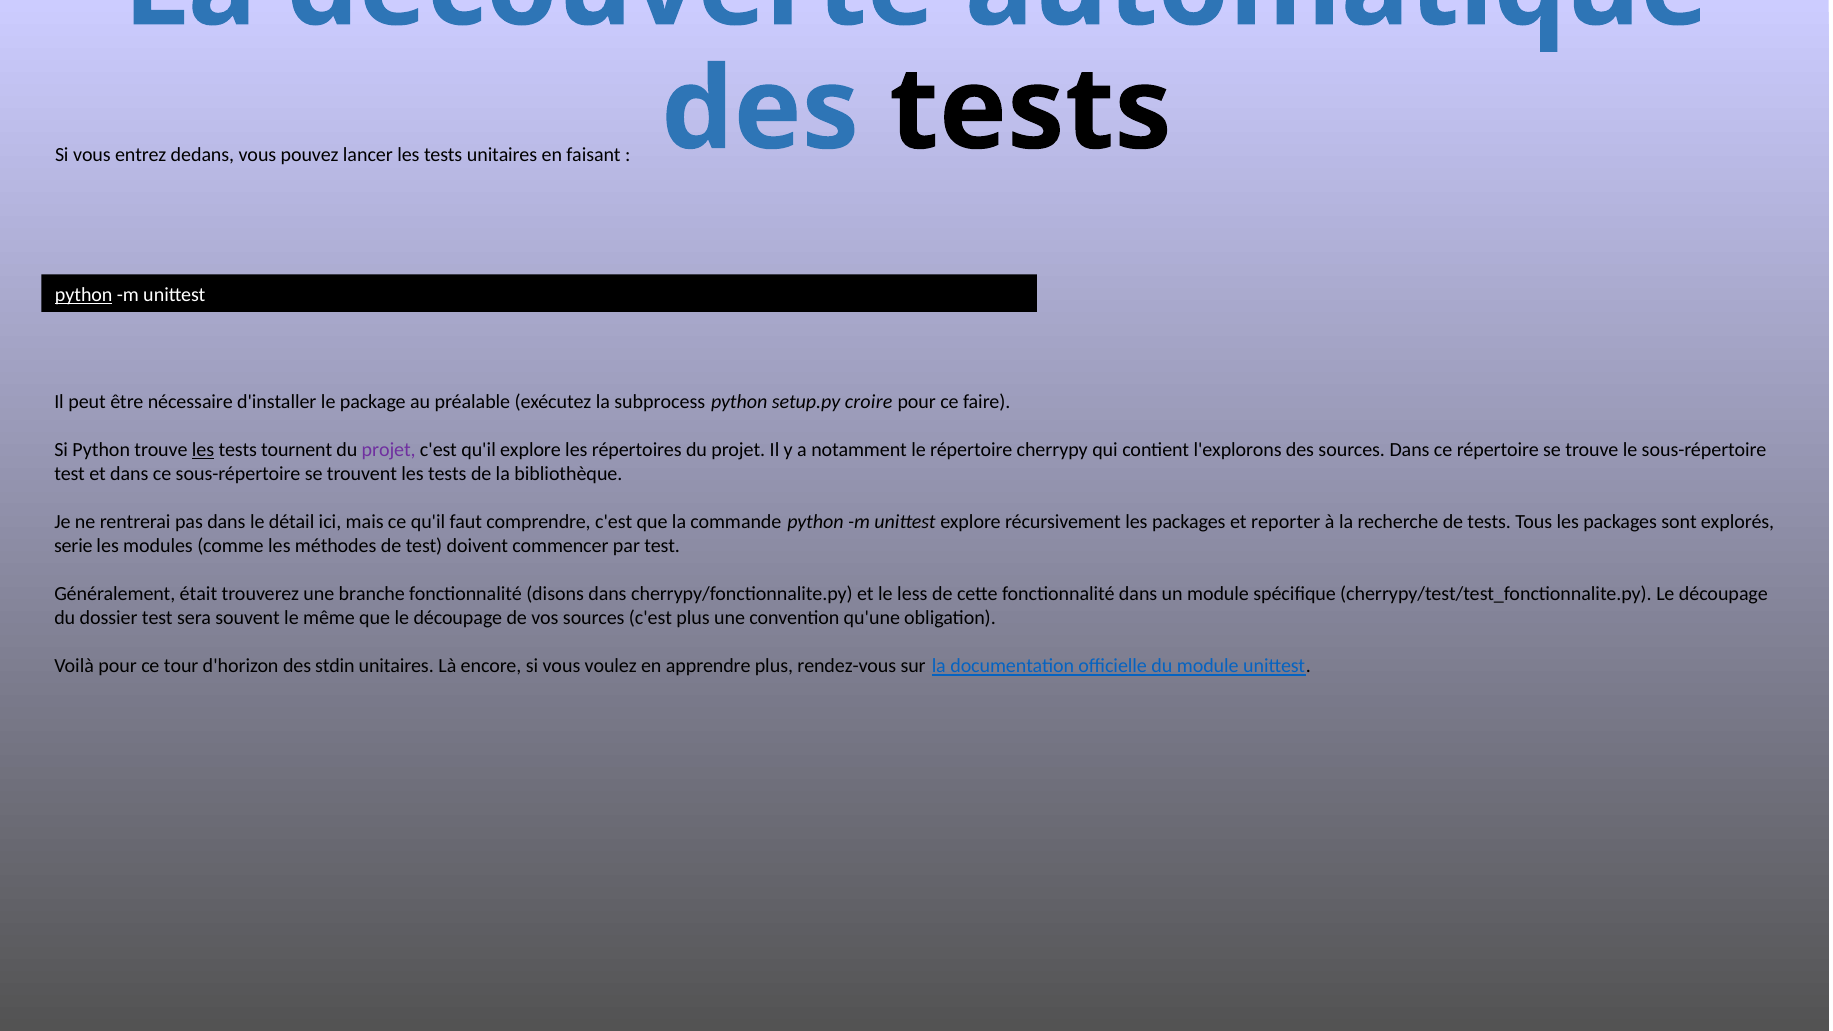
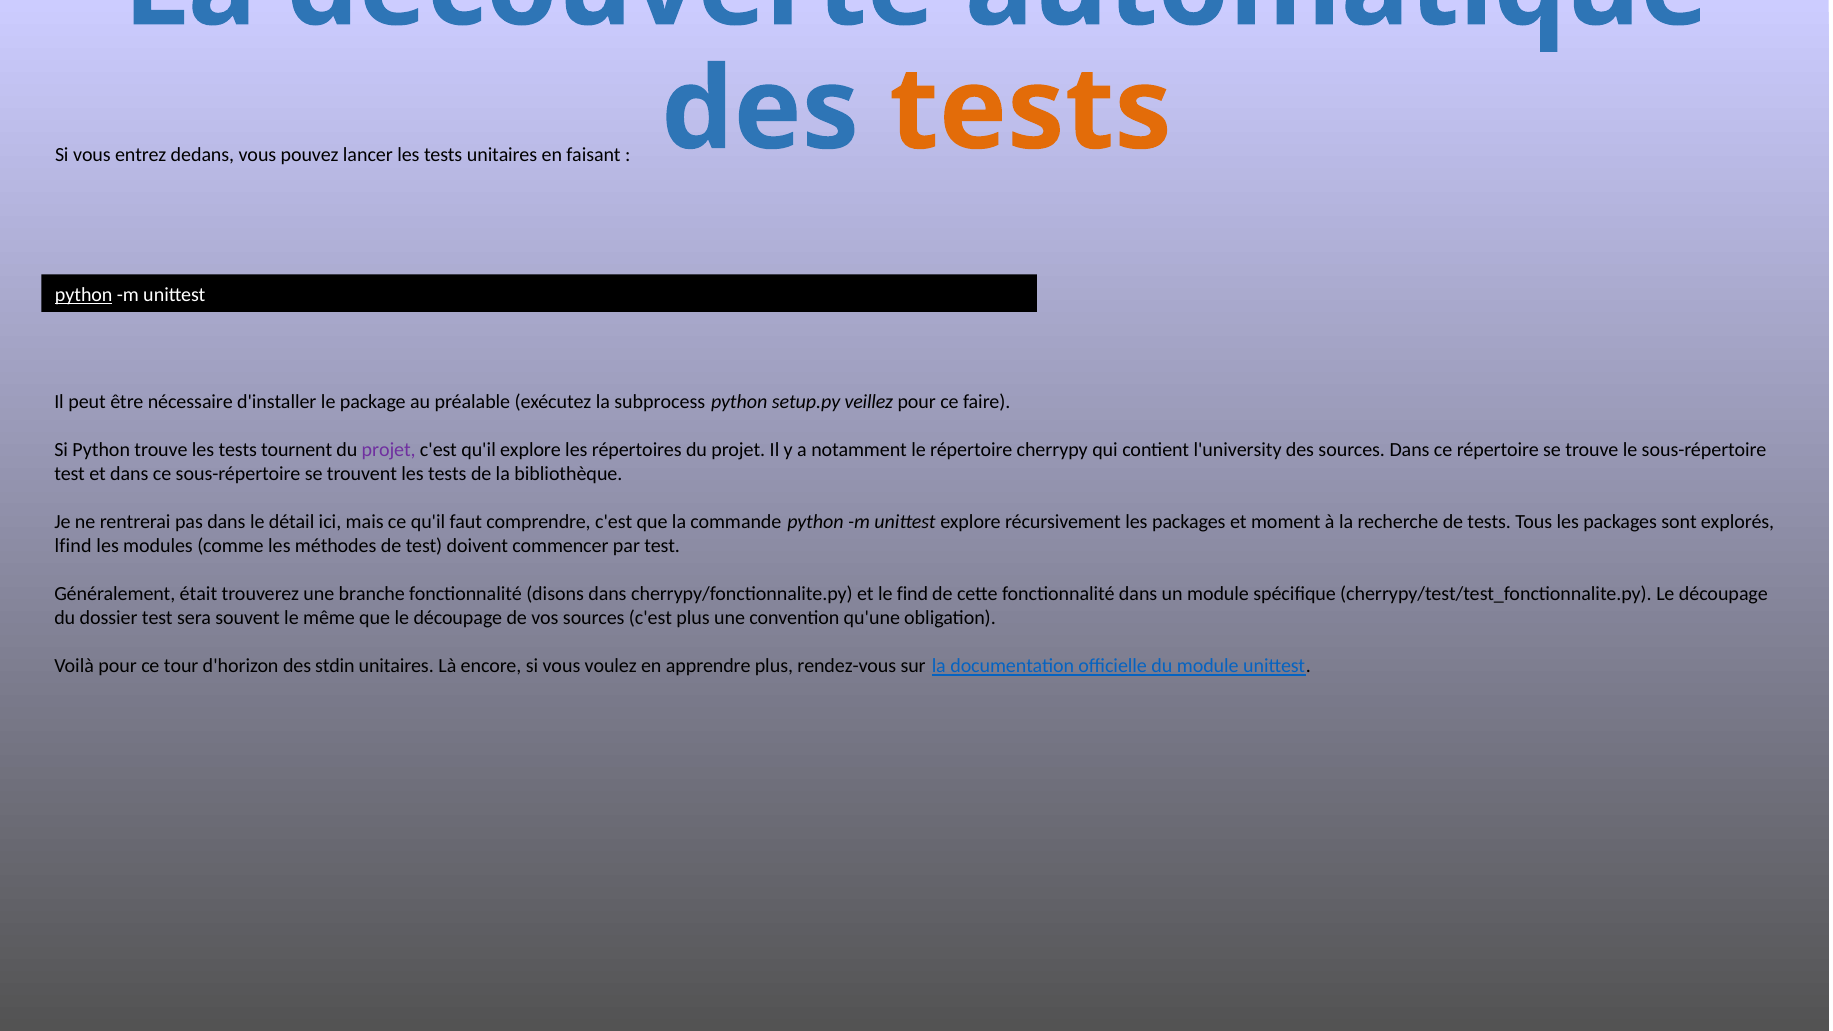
tests colour: black -> orange (1030, 110)
croire: croire -> veillez (869, 402)
les underline: present -> none (203, 450)
l'explorons: l'explorons -> l'university (1238, 450)
reporter: reporter -> moment (1286, 522)
serie: serie -> lfind (73, 546)
less: less -> find (912, 594)
